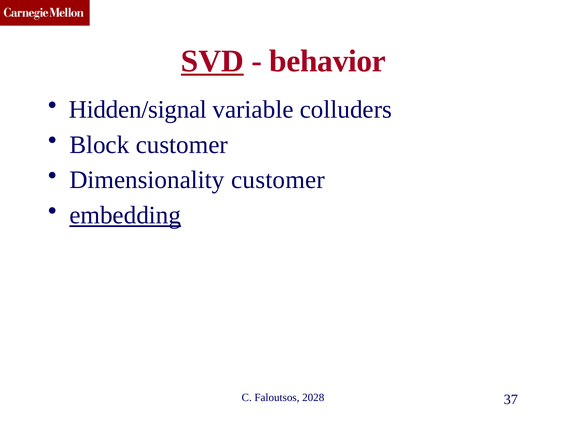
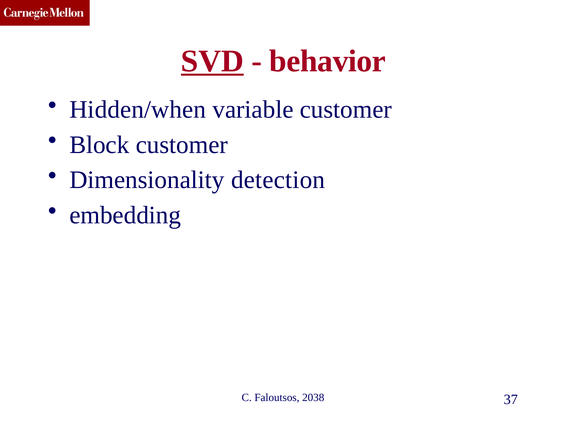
Hidden/signal: Hidden/signal -> Hidden/when (138, 109)
variable colluders: colluders -> customer (346, 109)
Dimensionality customer: customer -> detection (278, 180)
embedding underline: present -> none (125, 215)
2028: 2028 -> 2038 (313, 397)
